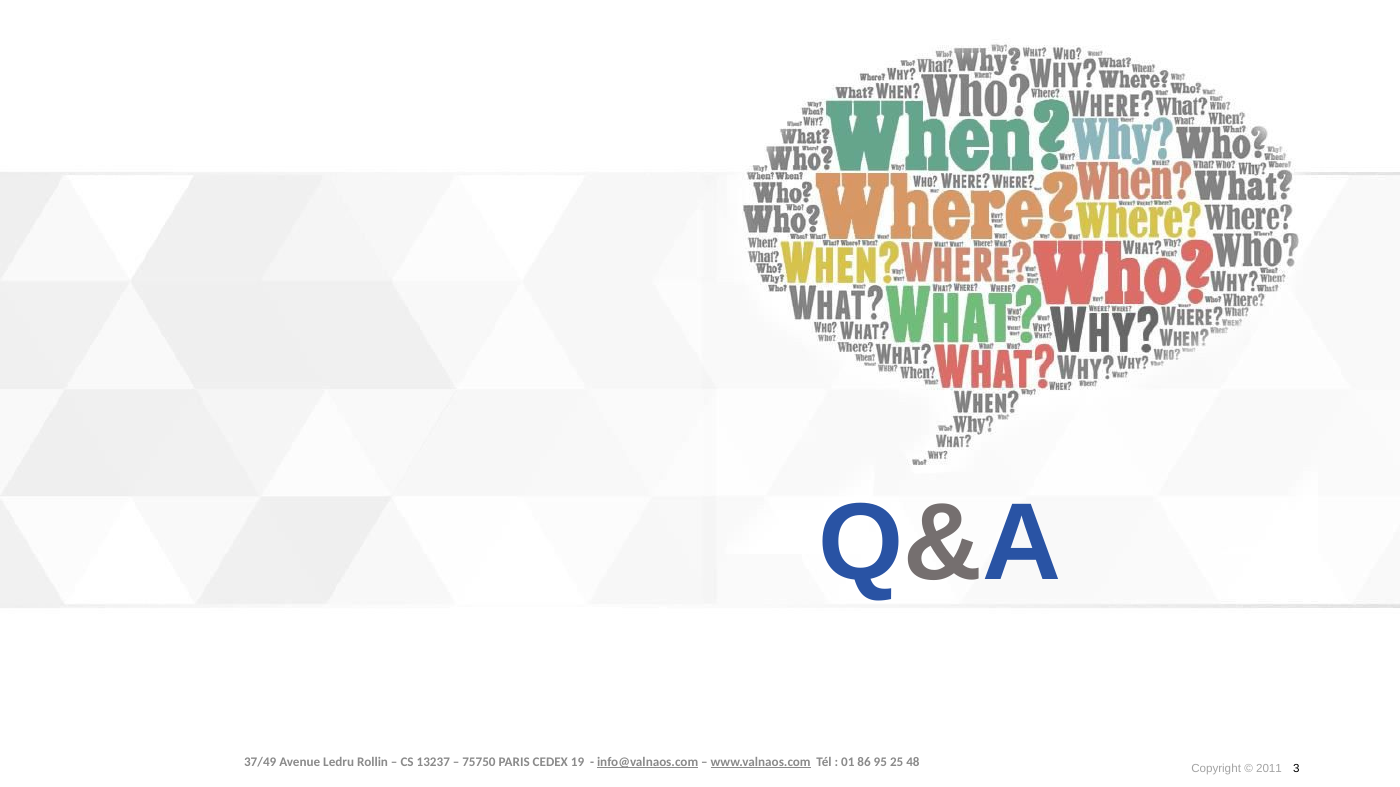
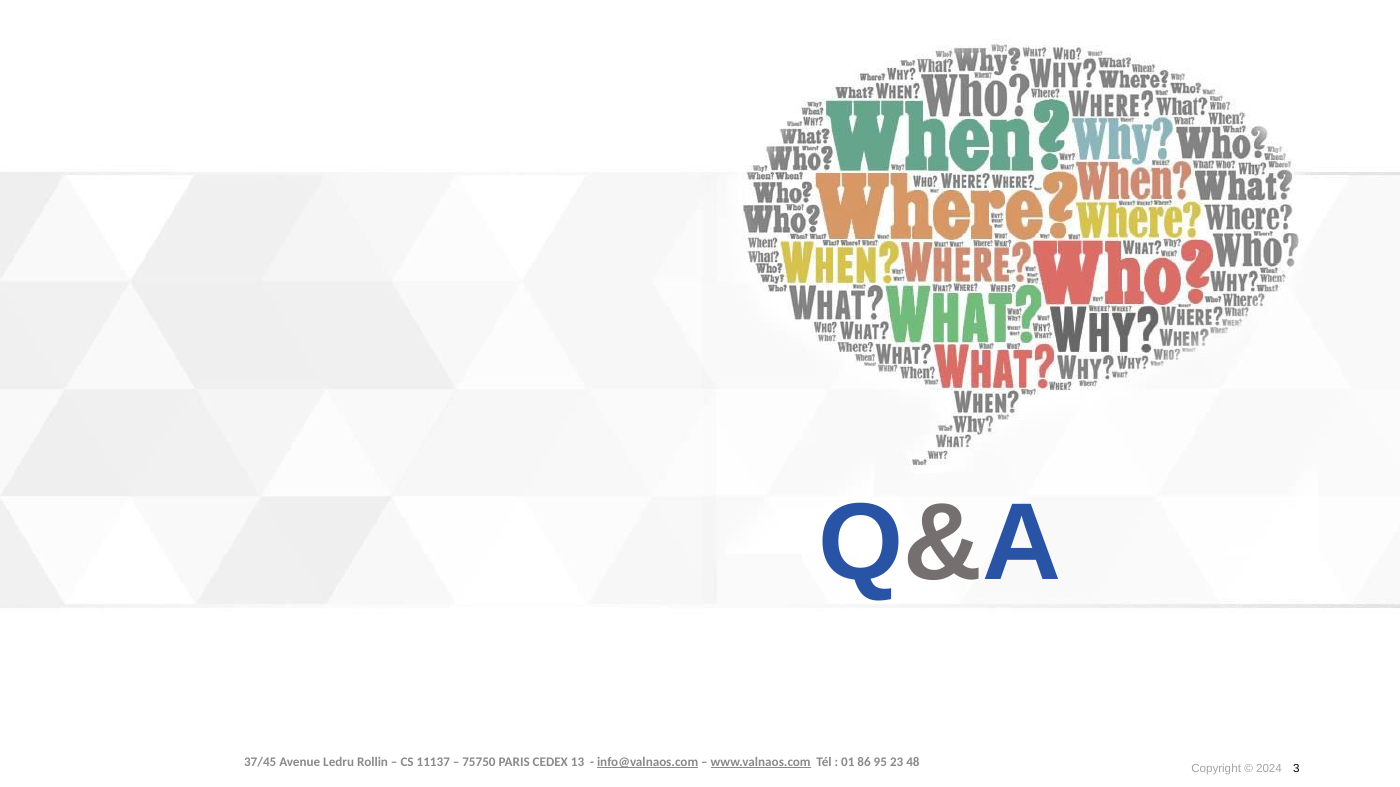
37/49: 37/49 -> 37/45 (260, 763)
13237: 13237 -> 11137 (433, 763)
19: 19 -> 13 (578, 763)
25: 25 -> 23 (897, 763)
2011: 2011 -> 2024 (1269, 769)
